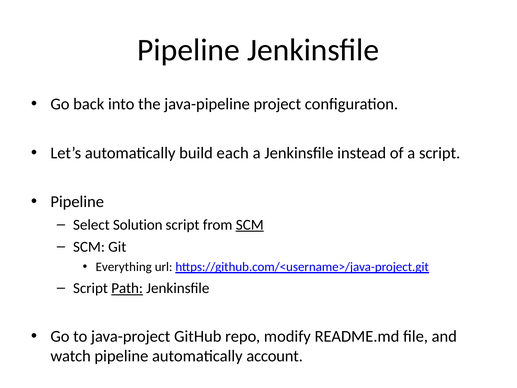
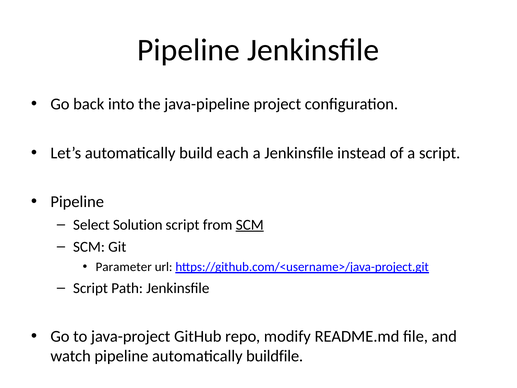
Everything: Everything -> Parameter (124, 267)
Path underline: present -> none (127, 288)
account: account -> buildfile (275, 356)
